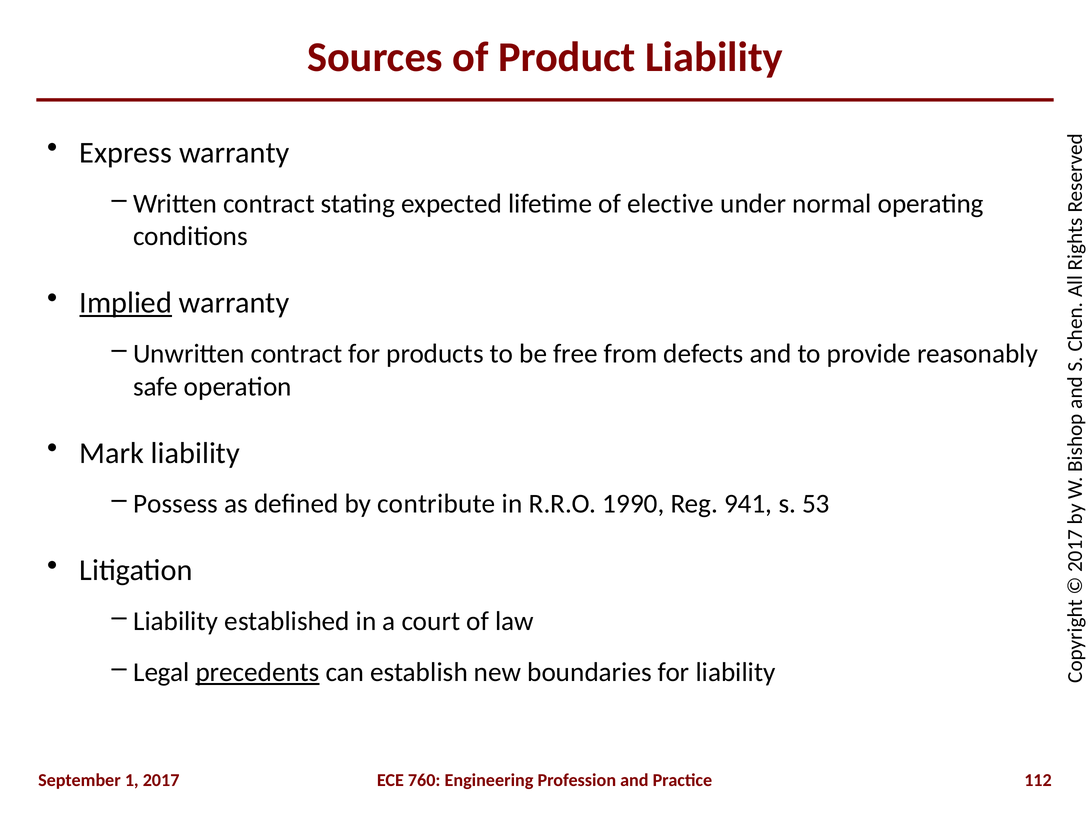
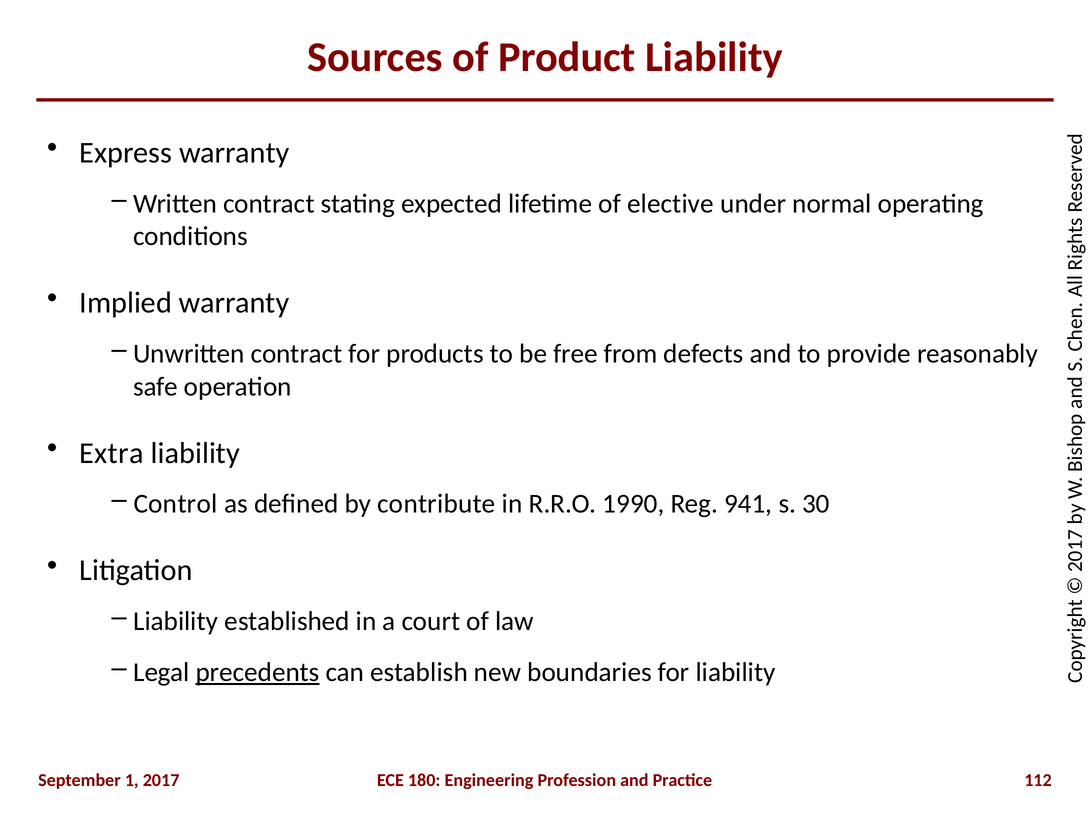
Implied underline: present -> none (126, 303)
Mark: Mark -> Extra (112, 453)
Possess: Possess -> Control (176, 504)
53: 53 -> 30 (816, 504)
760: 760 -> 180 (424, 781)
